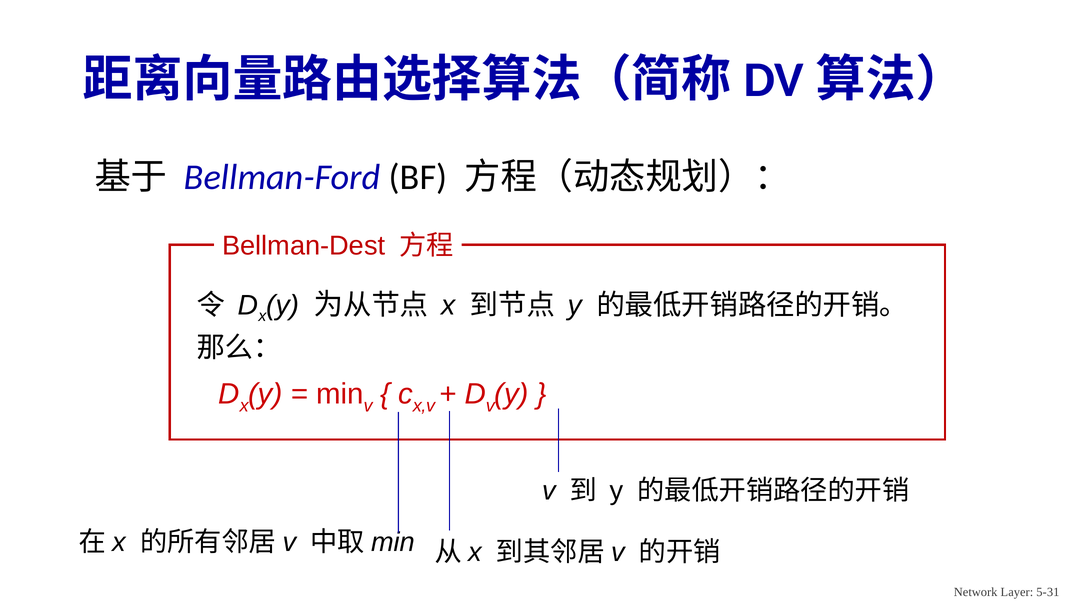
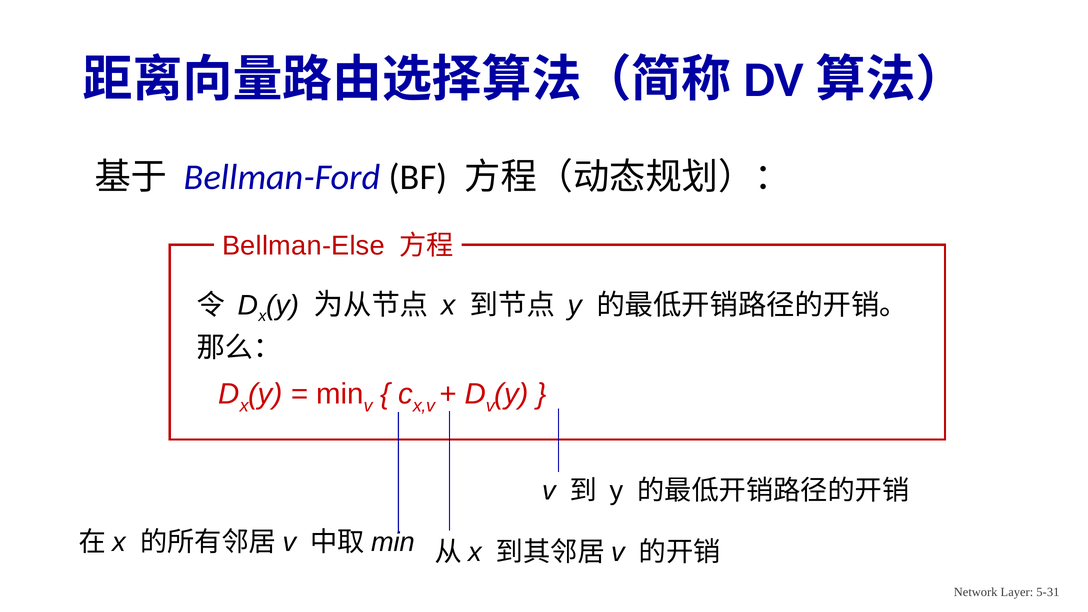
Bellman-Dest: Bellman-Dest -> Bellman-Else (304, 246)
